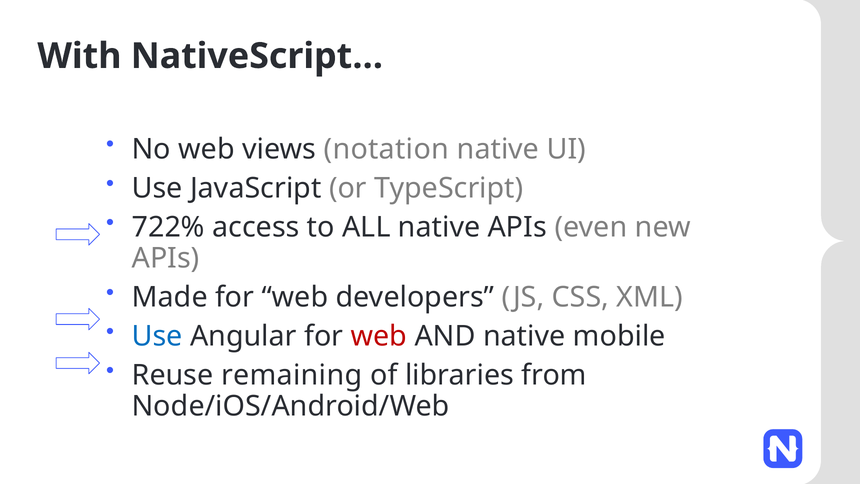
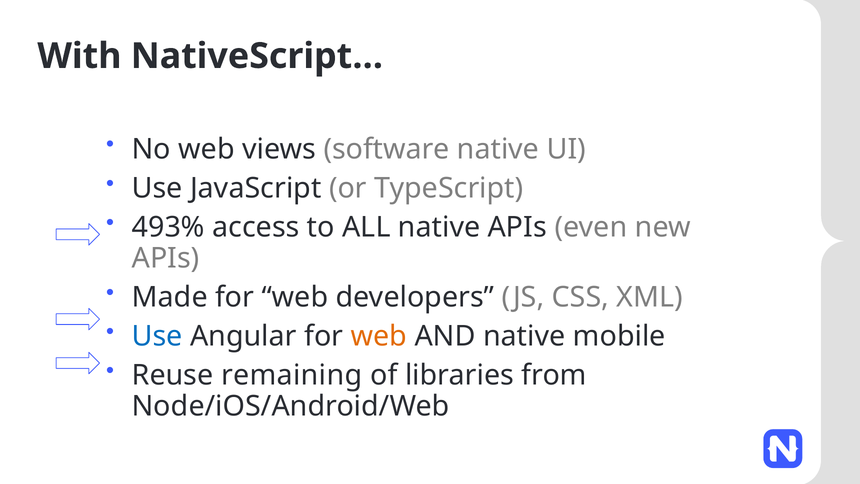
notation: notation -> software (387, 149)
722%: 722% -> 493% (168, 227)
web colour: red -> orange (379, 336)
